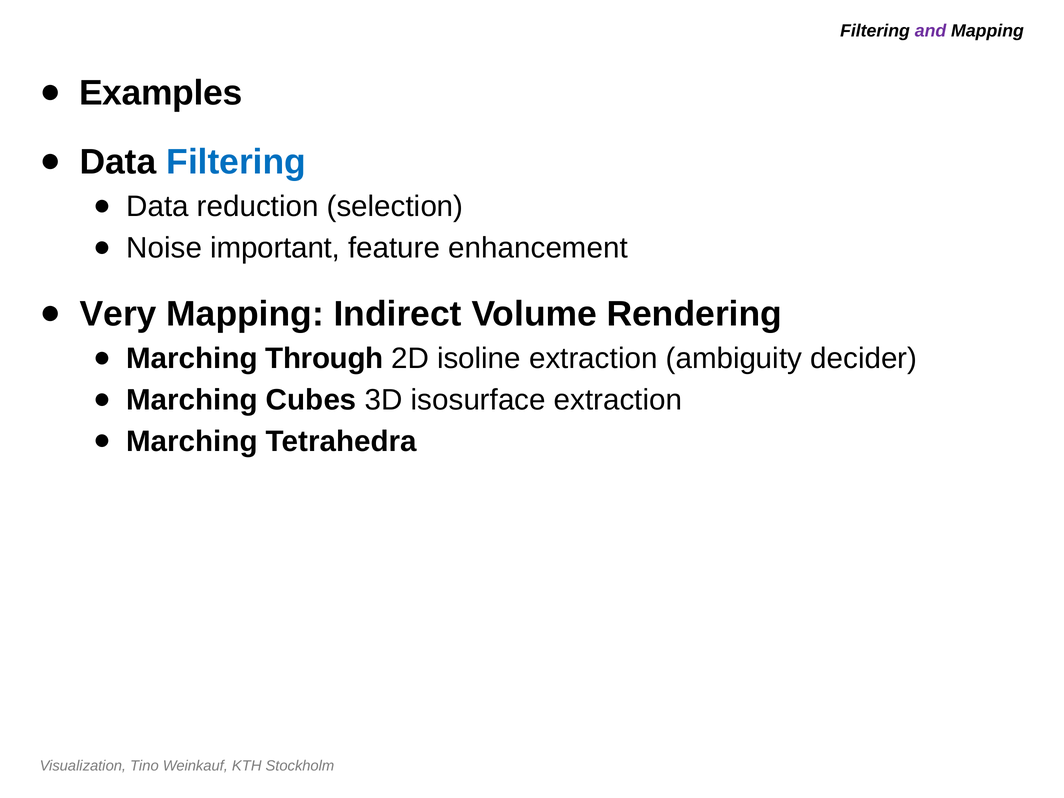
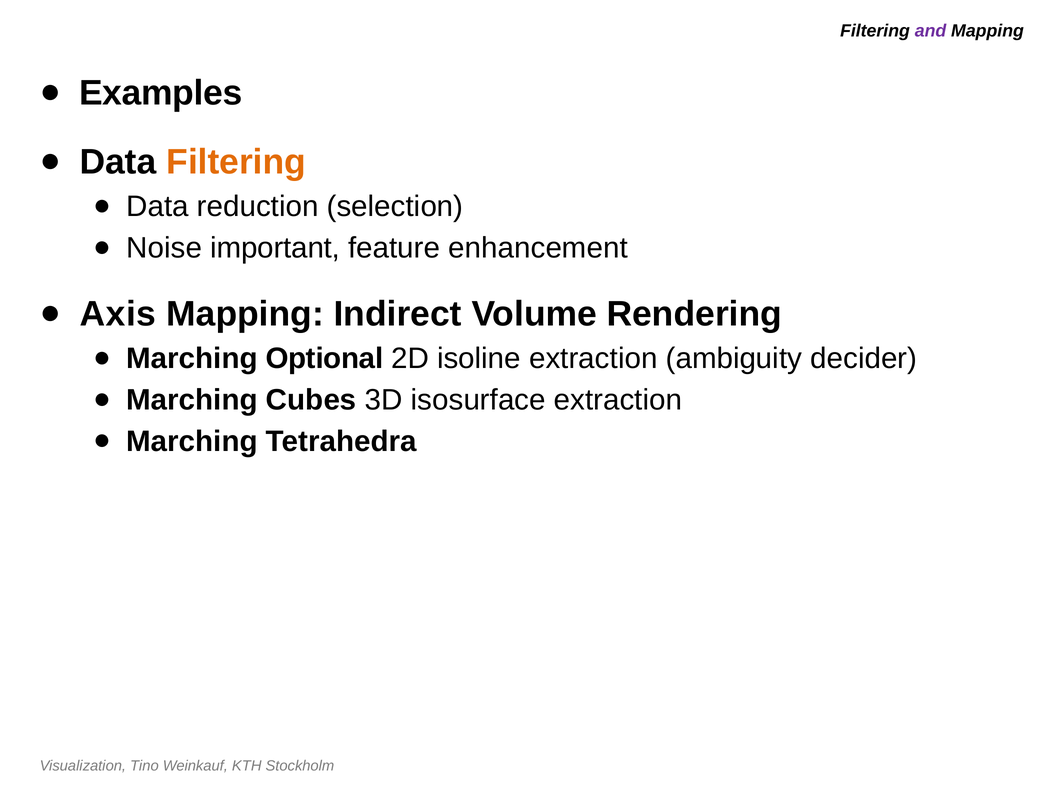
Filtering colour: blue -> orange (236, 162)
Very: Very -> Axis (118, 314)
Through: Through -> Optional (324, 359)
